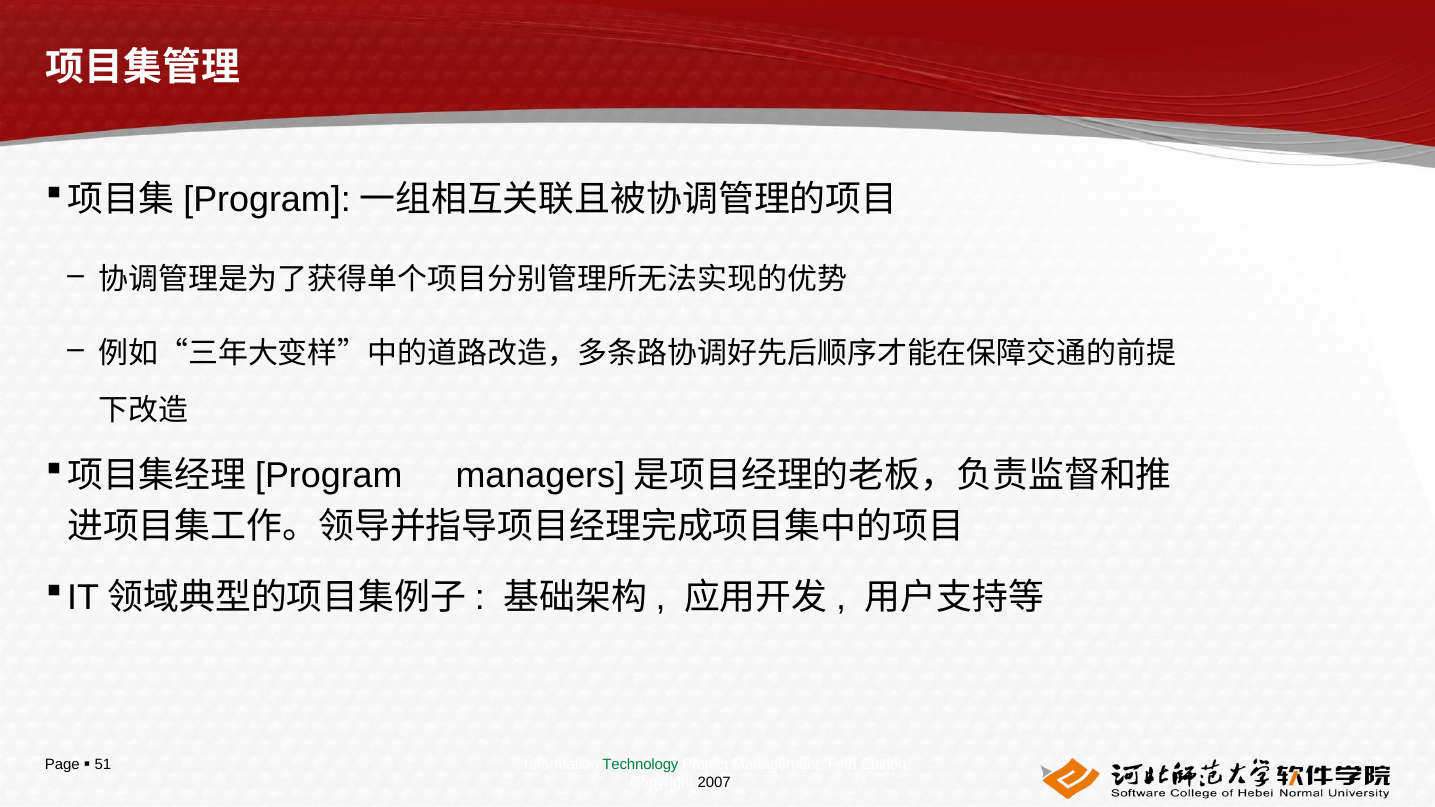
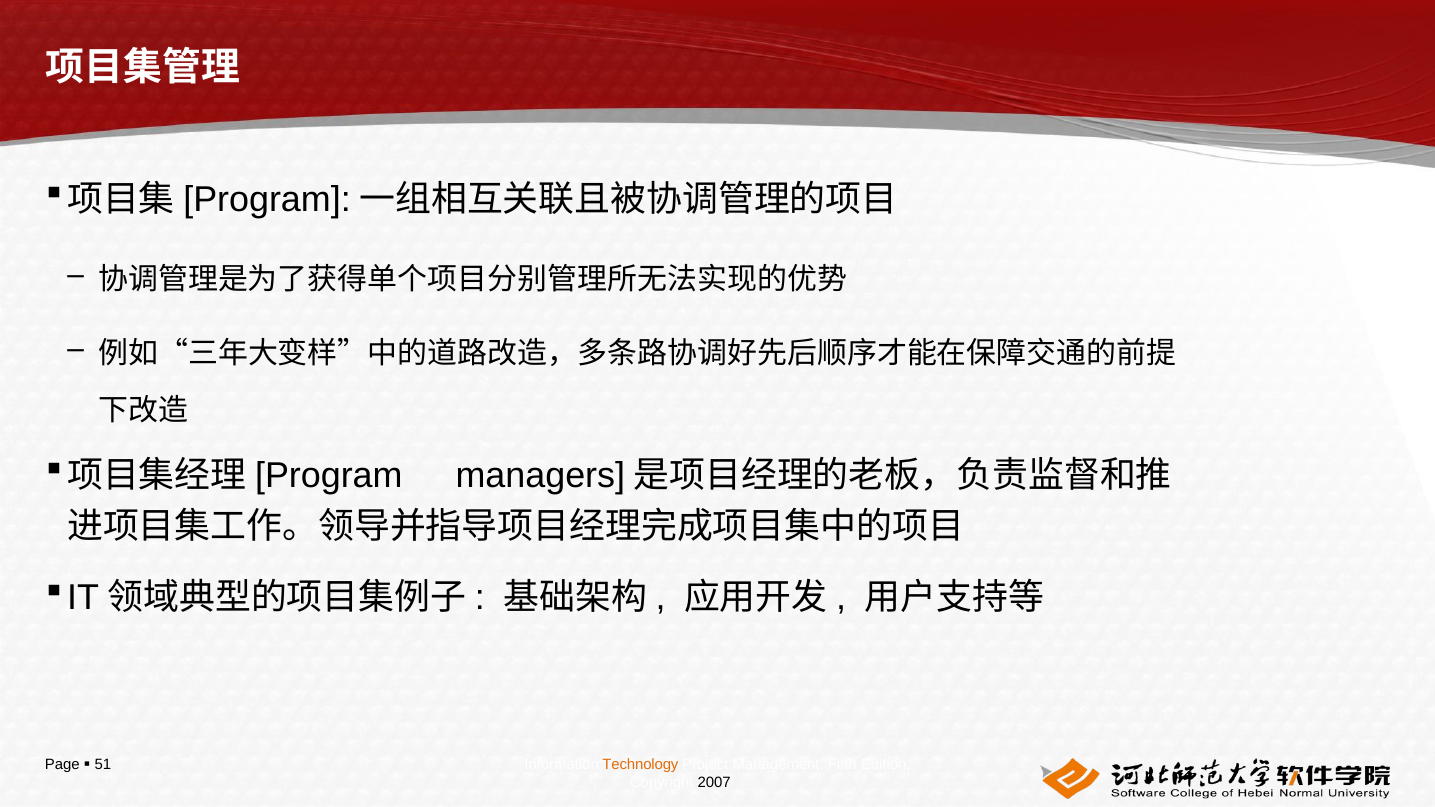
Technology colour: green -> orange (640, 765)
